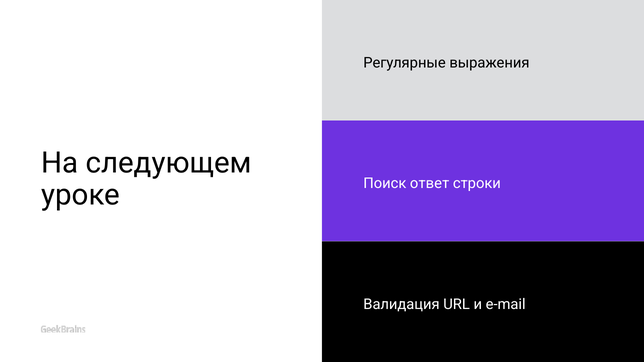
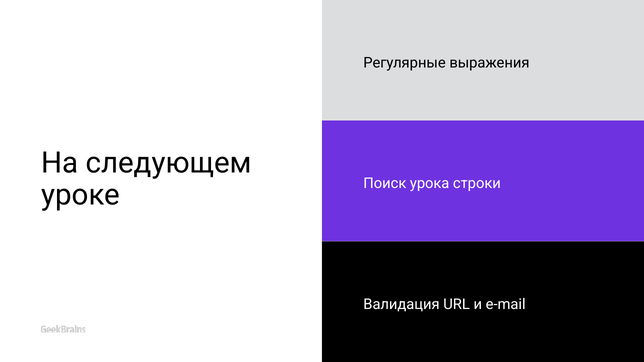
ответ: ответ -> урока (430, 184)
